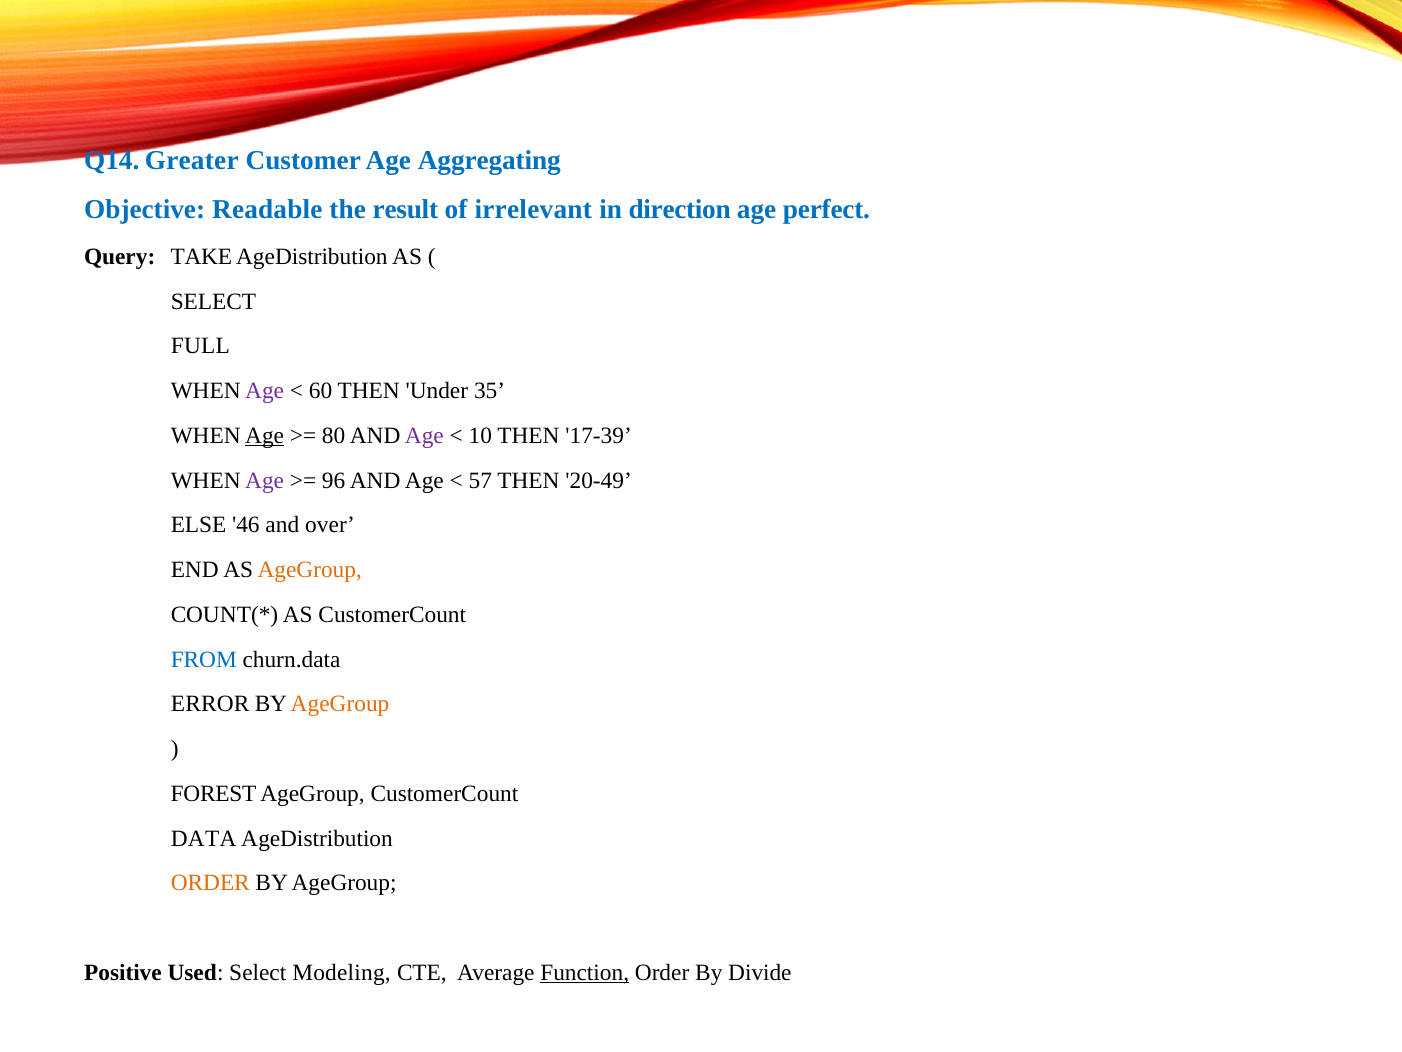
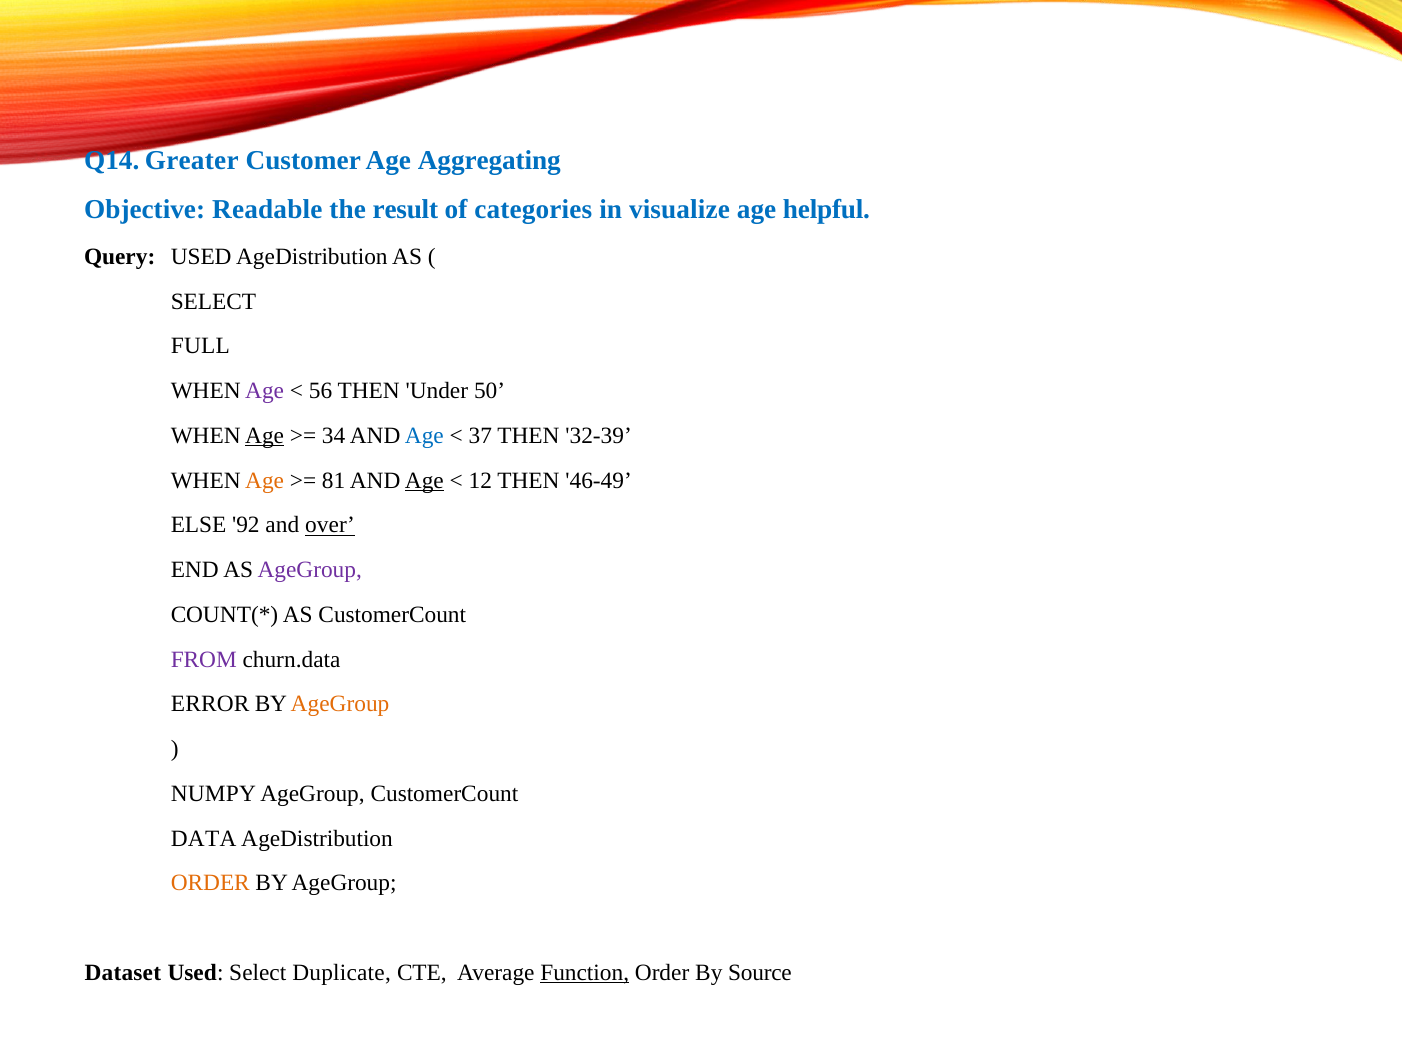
irrelevant: irrelevant -> categories (533, 210)
direction: direction -> visualize (679, 210)
perfect: perfect -> helpful (827, 210)
Query TAKE: TAKE -> USED (201, 257)
60: 60 -> 56 (321, 391)
35: 35 -> 50 (490, 391)
80: 80 -> 34 (334, 436)
Age colour: purple -> blue (424, 436)
10: 10 -> 37 (480, 436)
17-39: 17-39 -> 32-39 (599, 436)
Age colour: purple -> orange (265, 480)
96: 96 -> 81 (334, 480)
Age underline: none -> present (424, 480)
57: 57 -> 12 (480, 480)
20-49: 20-49 -> 46-49 (599, 480)
46: 46 -> 92 (246, 525)
over underline: none -> present (330, 525)
AgeGroup colour: orange -> purple (310, 570)
FROM colour: blue -> purple (204, 659)
FOREST: FOREST -> NUMPY (213, 793)
Positive: Positive -> Dataset (123, 972)
Modeling: Modeling -> Duplicate (342, 972)
Divide: Divide -> Source (760, 972)
